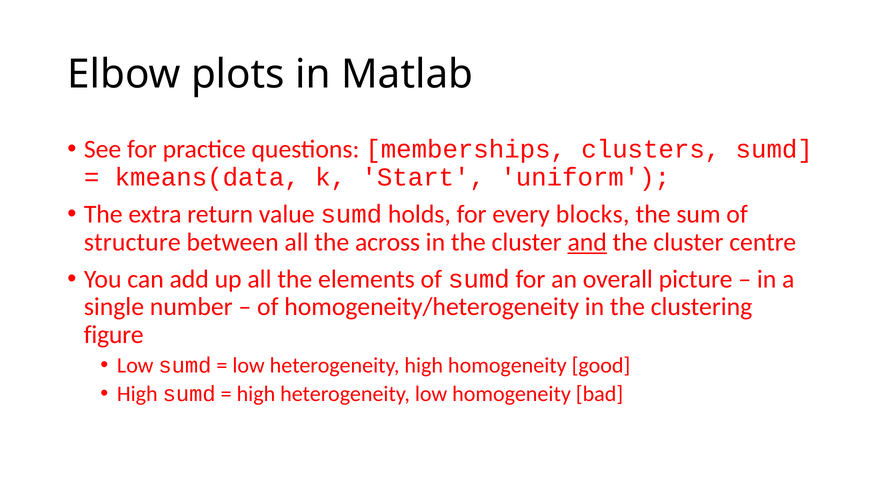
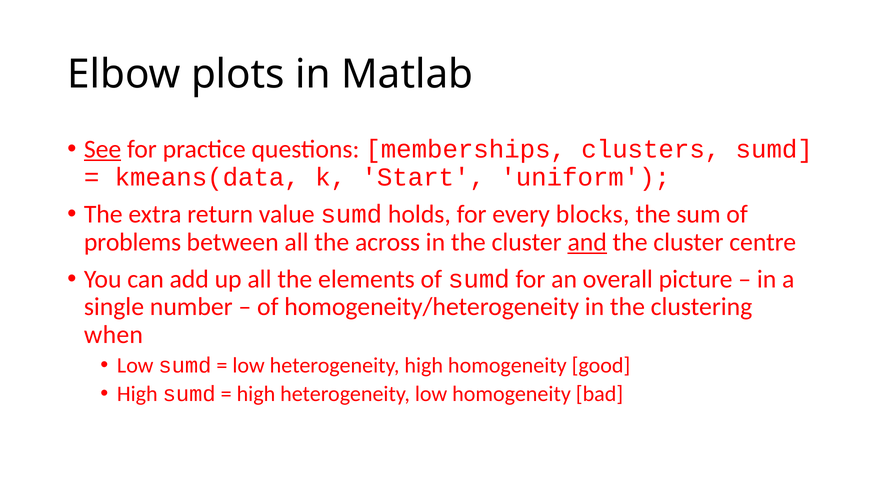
See underline: none -> present (103, 149)
structure: structure -> problems (133, 242)
figure: figure -> when (113, 335)
